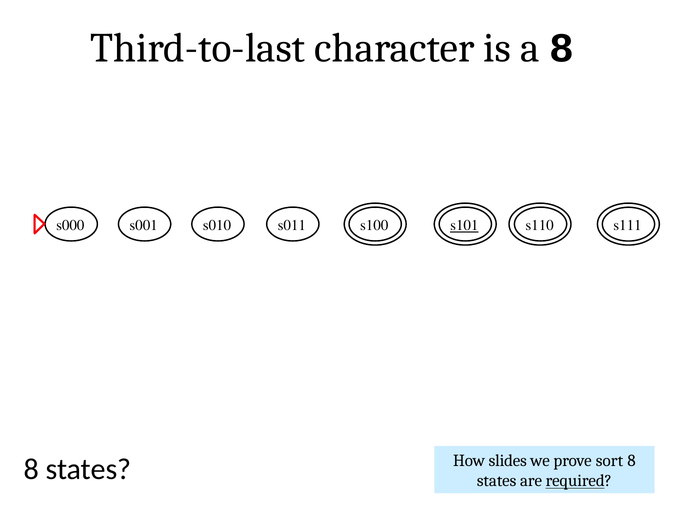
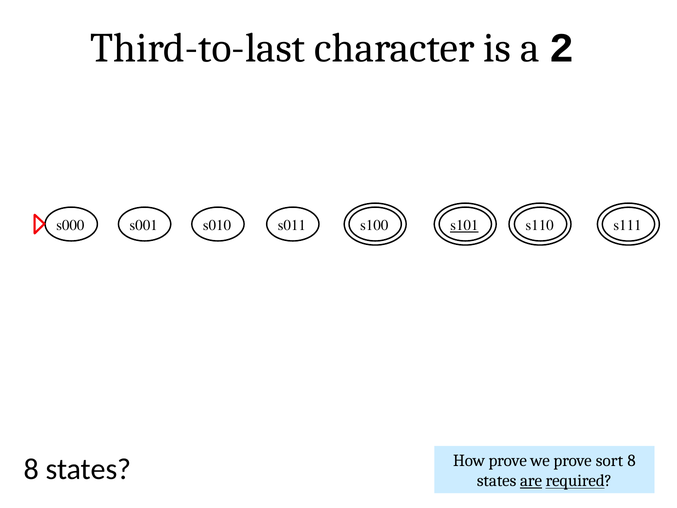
a 8: 8 -> 2 (562, 48)
How slides: slides -> prove (508, 460)
are underline: none -> present (531, 481)
